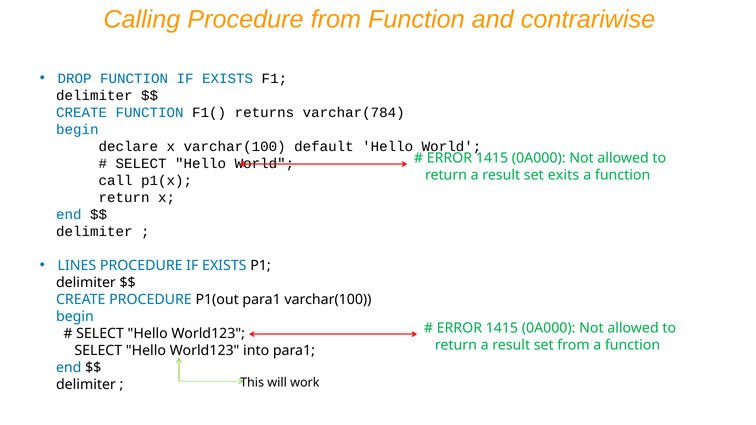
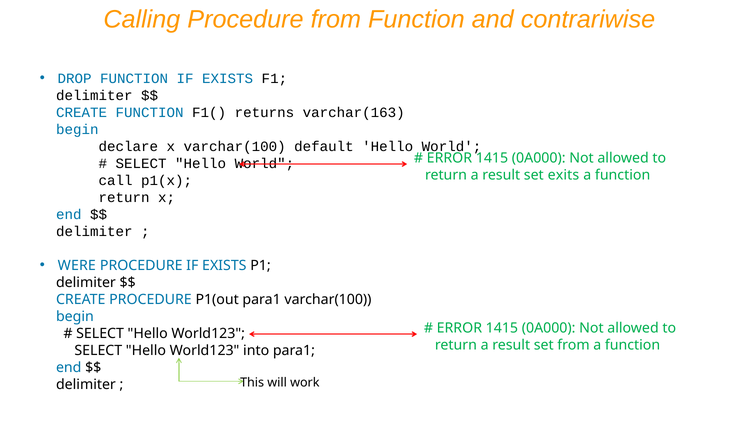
varchar(784: varchar(784 -> varchar(163 (354, 112)
LINES: LINES -> WERE (77, 266)
